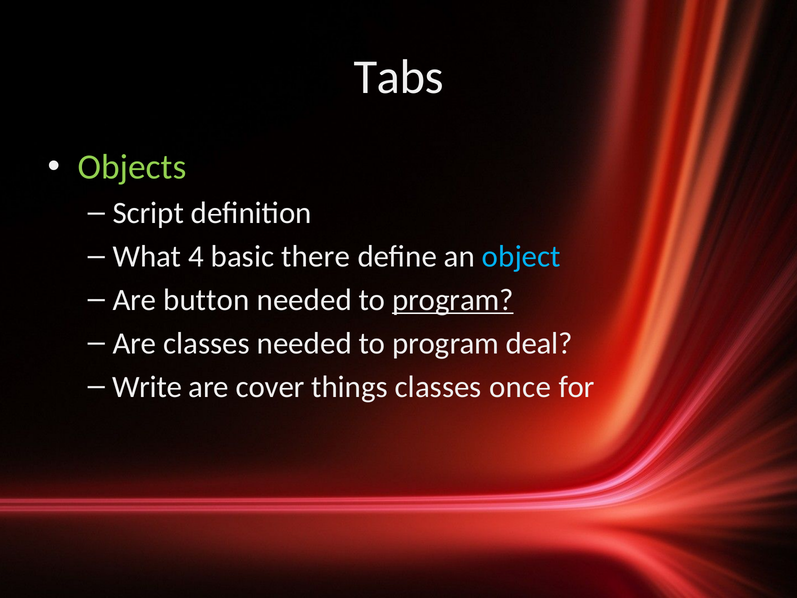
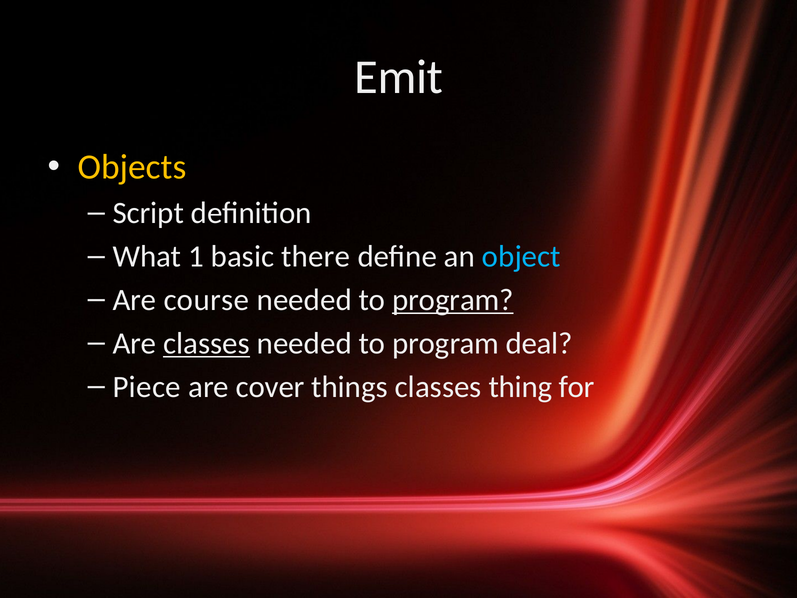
Tabs: Tabs -> Emit (399, 77)
Objects colour: light green -> yellow (132, 167)
4: 4 -> 1 (196, 256)
button: button -> course (206, 300)
classes underline: none -> present (207, 343)
Write: Write -> Piece (147, 387)
once: once -> thing (520, 387)
